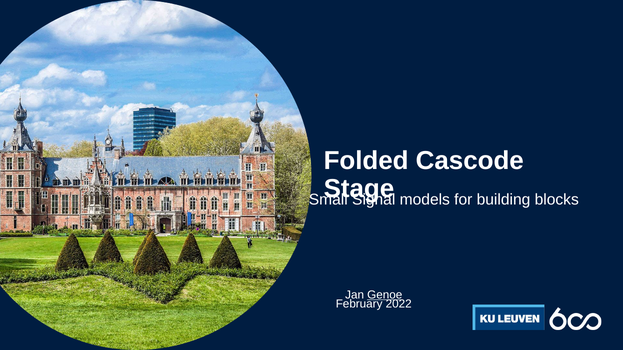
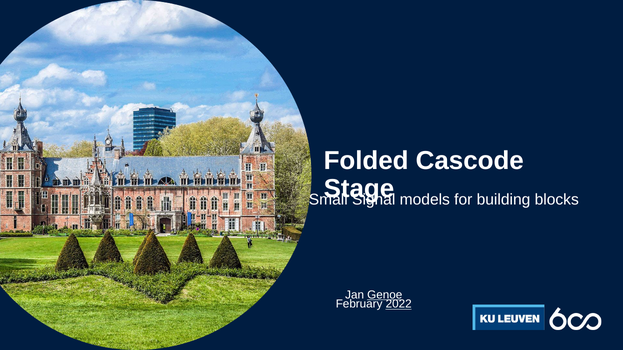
2022 underline: none -> present (399, 304)
